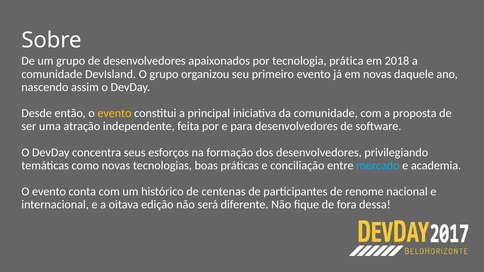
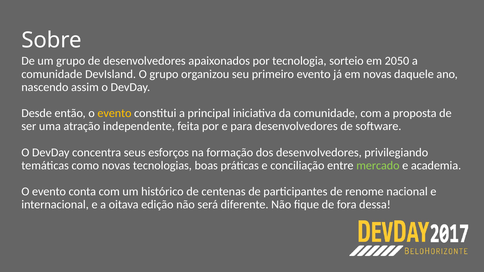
prática: prática -> sorteio (346, 61)
2018: 2018 -> 2050 (397, 61)
mercado colour: light blue -> light green (378, 166)
